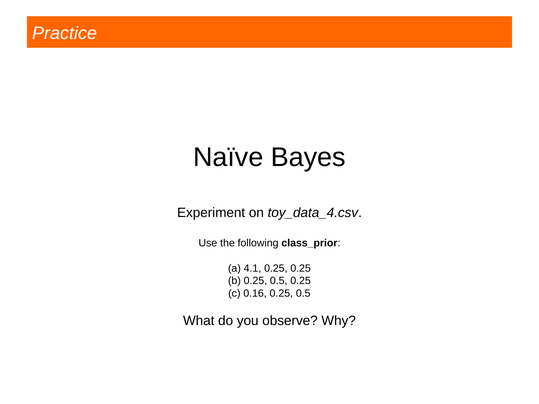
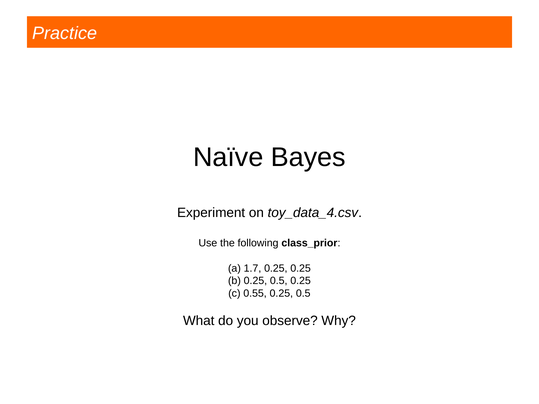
4.1: 4.1 -> 1.7 (252, 268)
0.16: 0.16 -> 0.55 (255, 294)
